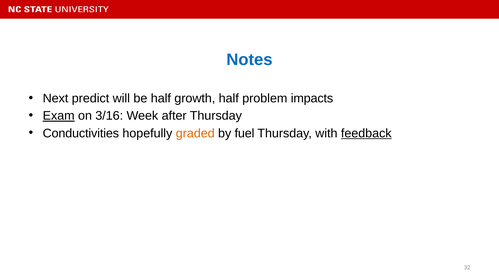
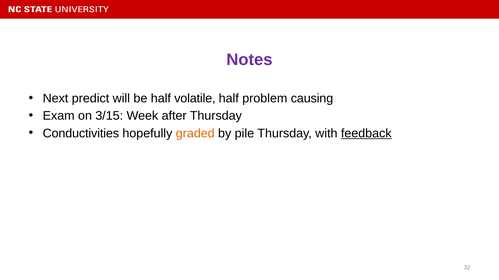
Notes colour: blue -> purple (249, 60)
growth: growth -> volatile (195, 99)
impacts: impacts -> causing (312, 99)
Exam underline: present -> none (59, 116)
3/16: 3/16 -> 3/15 (109, 116)
fuel: fuel -> pile (244, 134)
